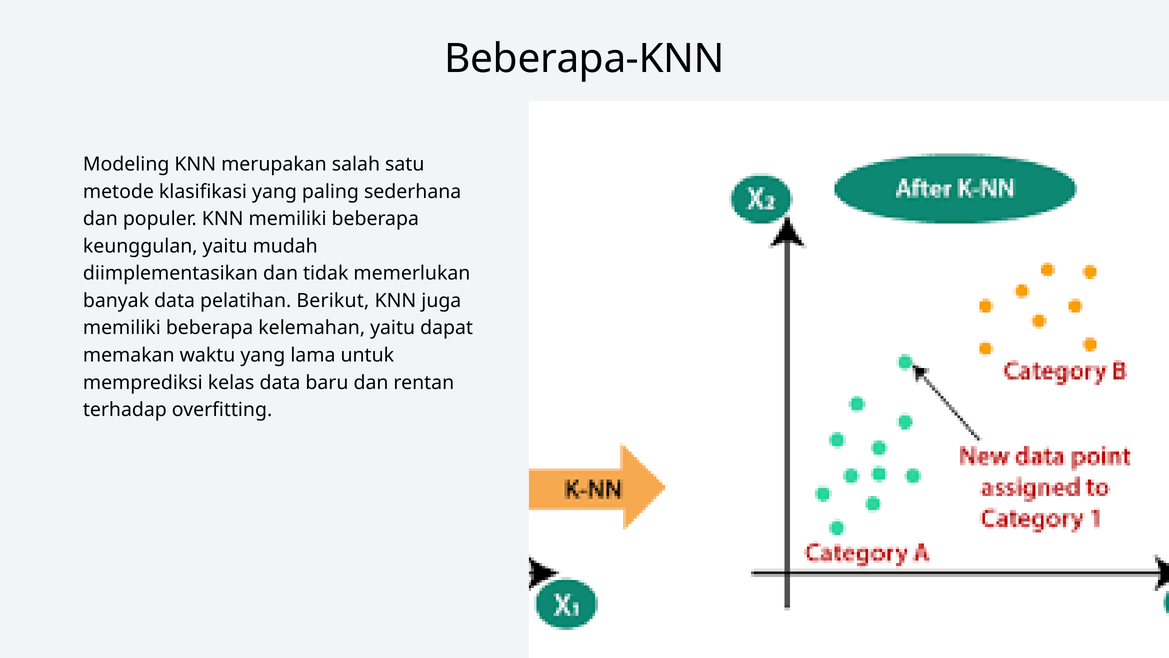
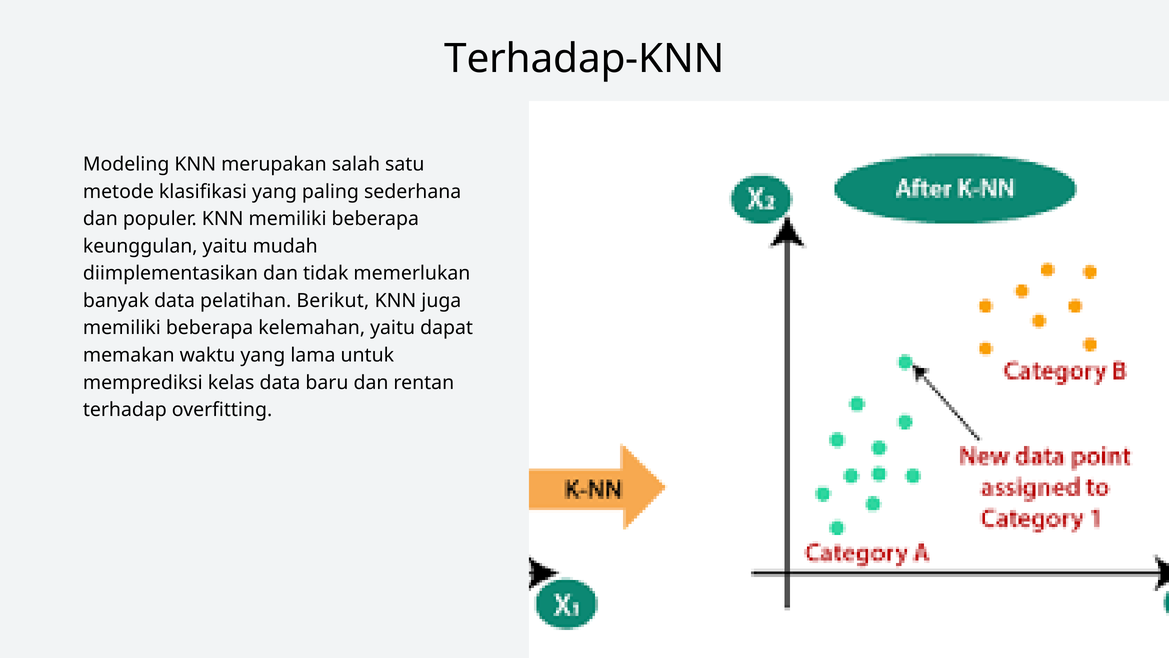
Beberapa-KNN: Beberapa-KNN -> Terhadap-KNN (585, 59)
